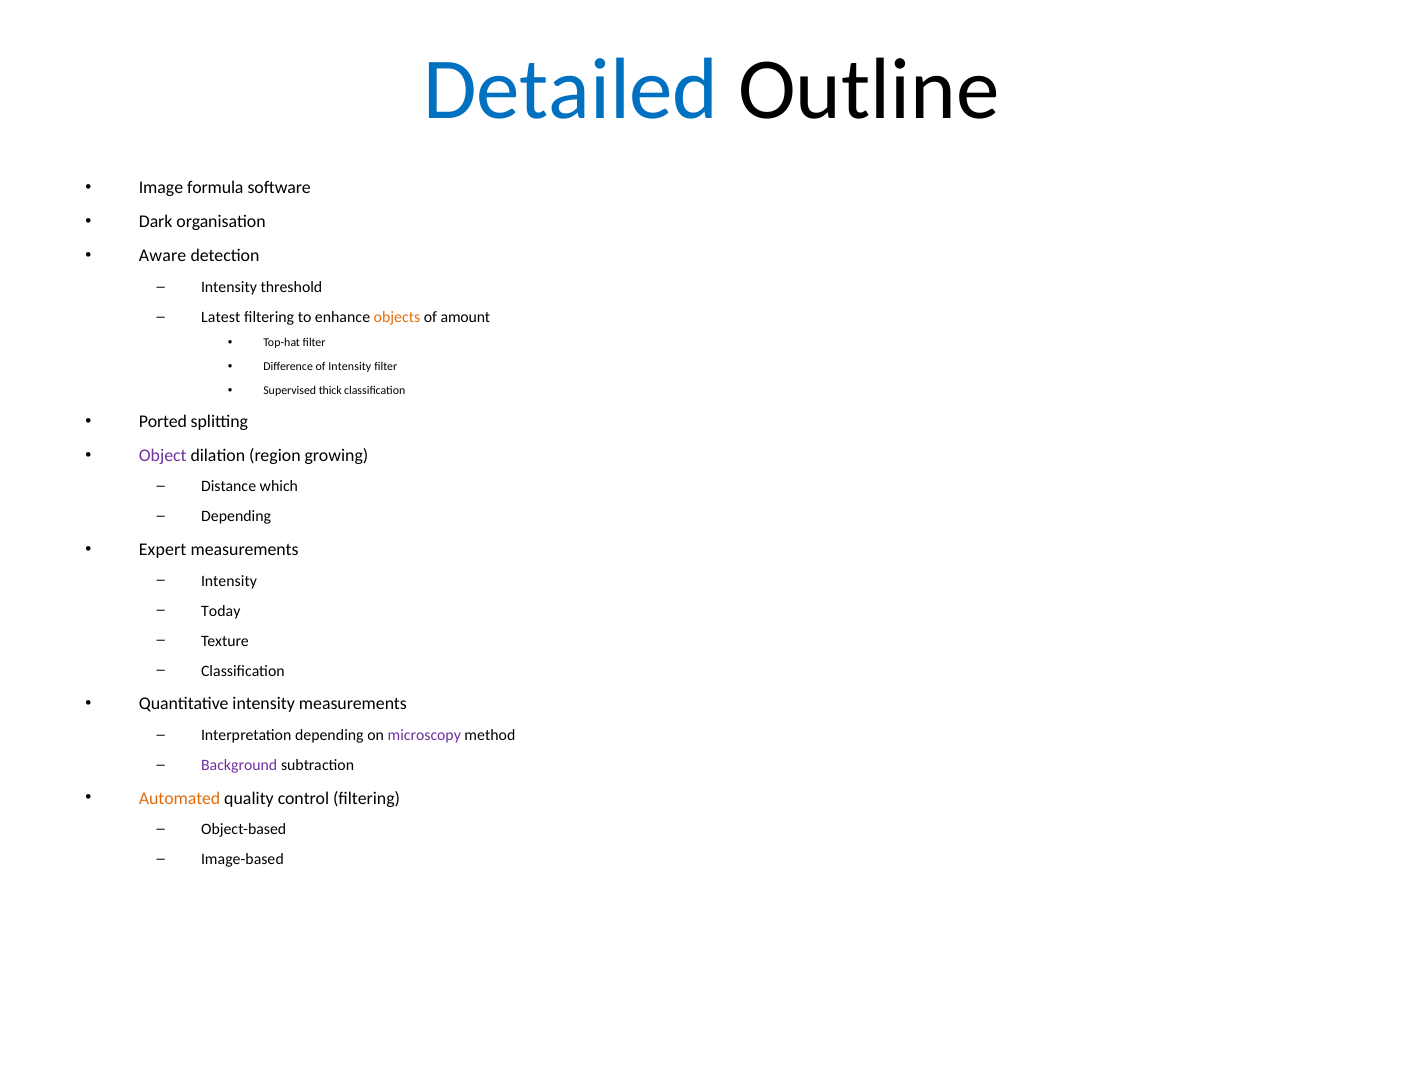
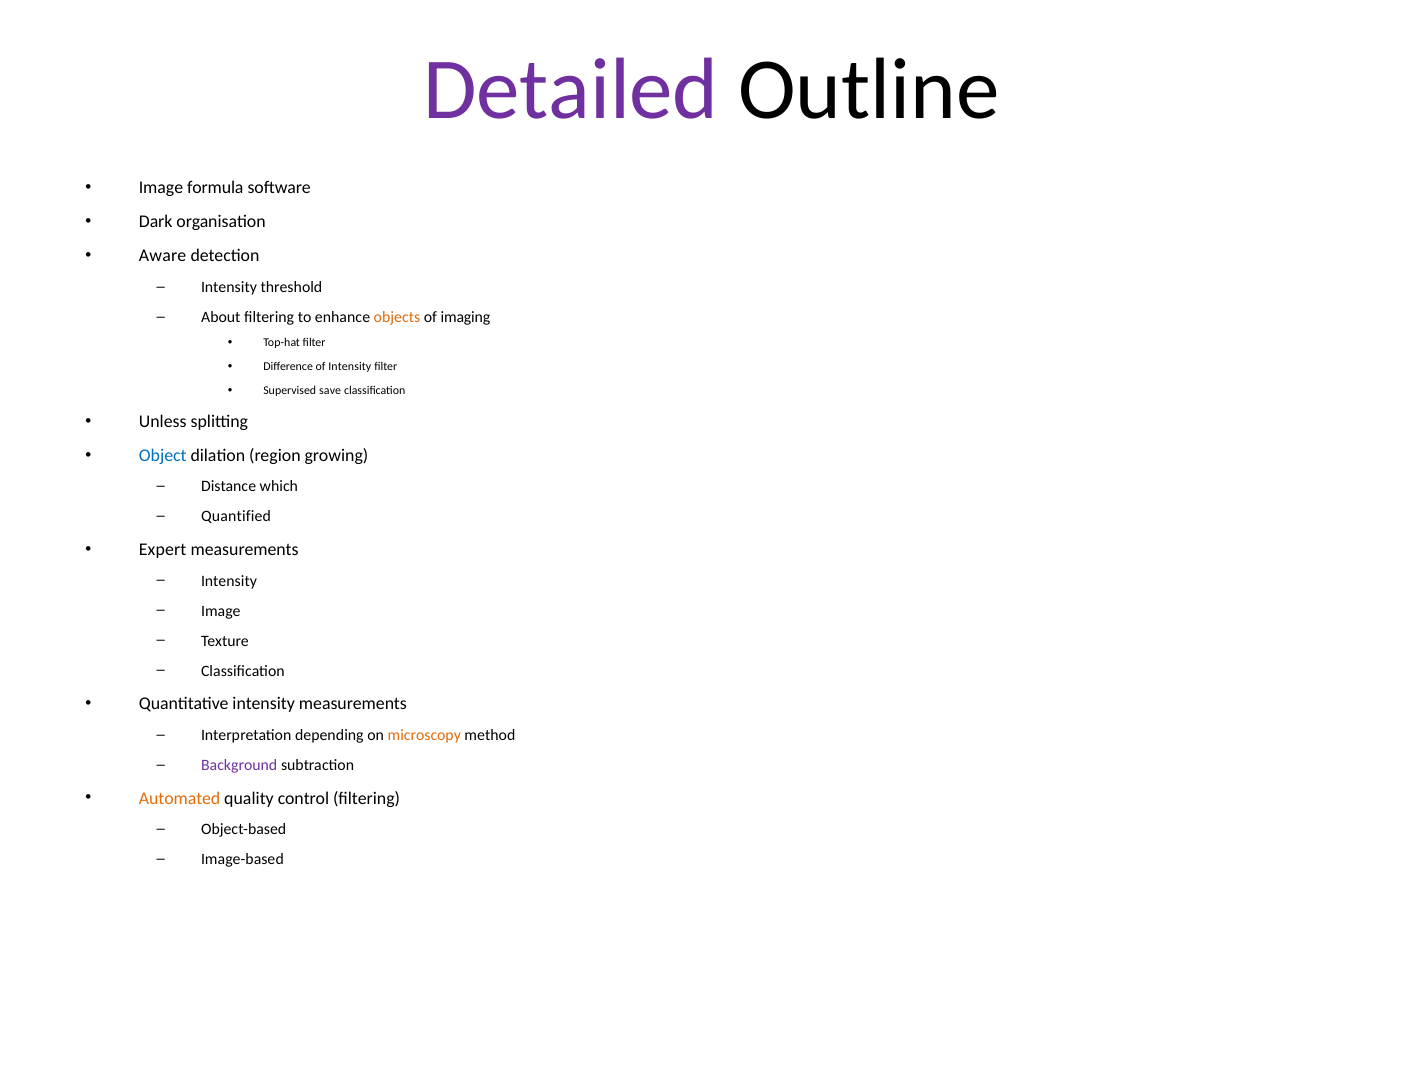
Detailed colour: blue -> purple (571, 90)
Latest: Latest -> About (221, 317)
amount: amount -> imaging (465, 317)
thick: thick -> save (330, 390)
Ported: Ported -> Unless (163, 421)
Object colour: purple -> blue (163, 455)
Depending: Depending -> Quantified (236, 517)
Today: Today -> Image (221, 611)
microscopy colour: purple -> orange (424, 735)
